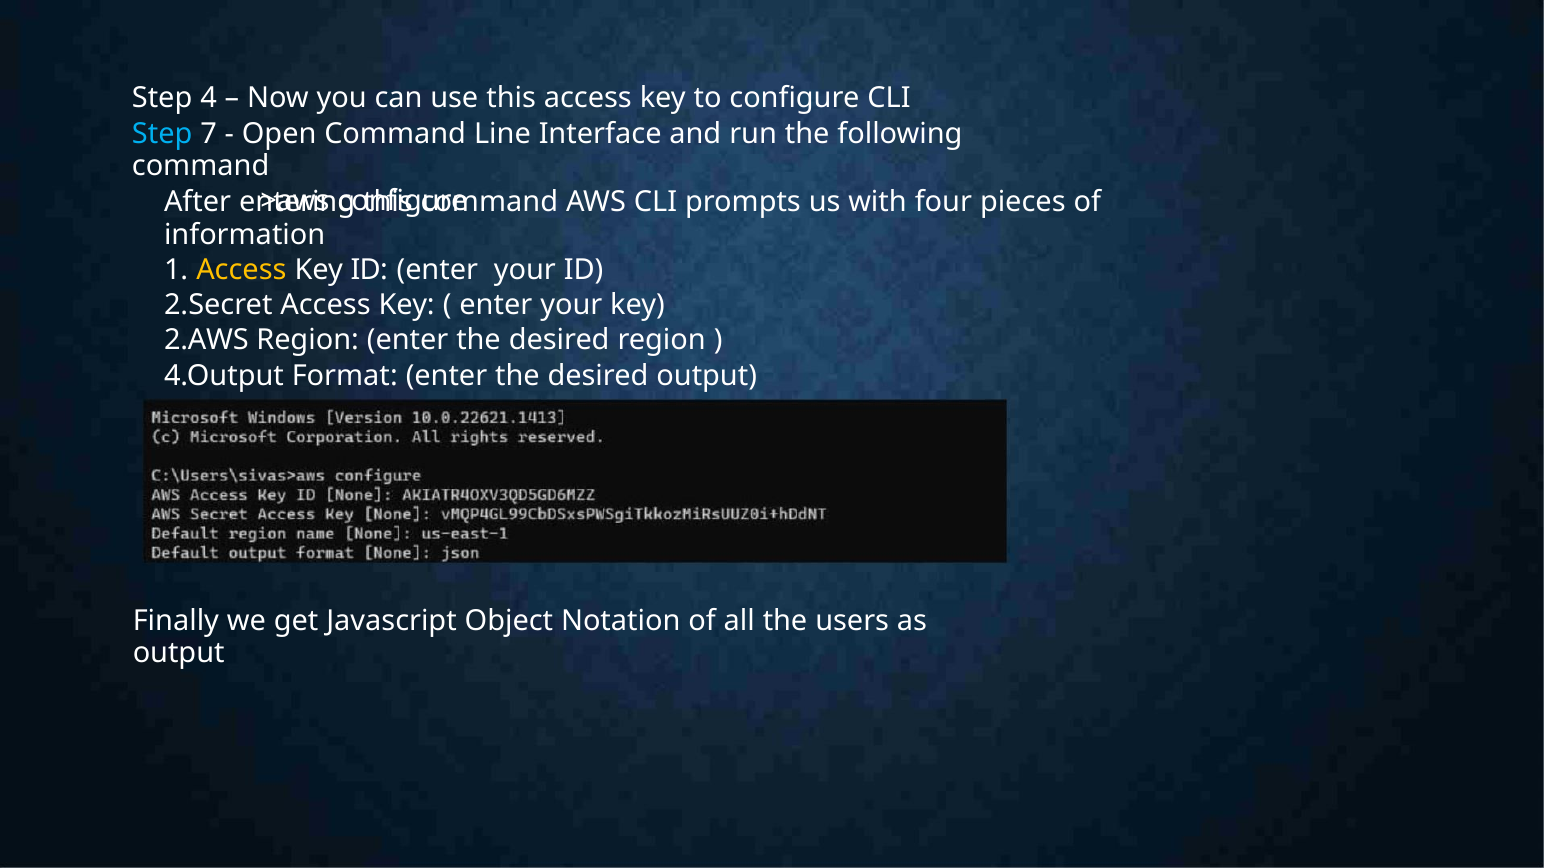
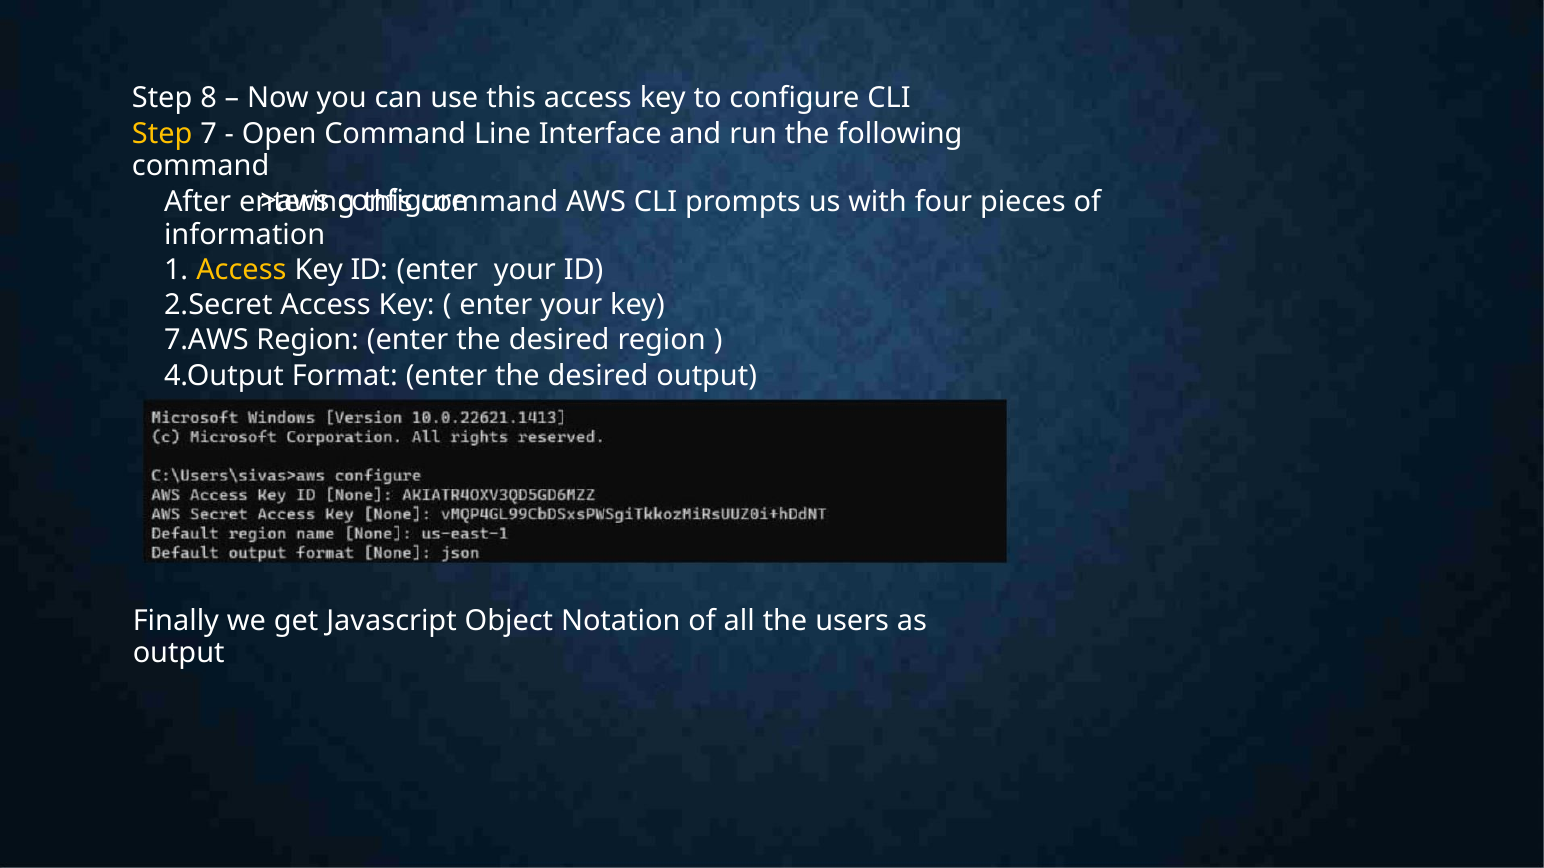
4: 4 -> 8 (209, 98)
Step colour: light blue -> yellow (162, 134)
2.AWS: 2.AWS -> 7.AWS (206, 341)
